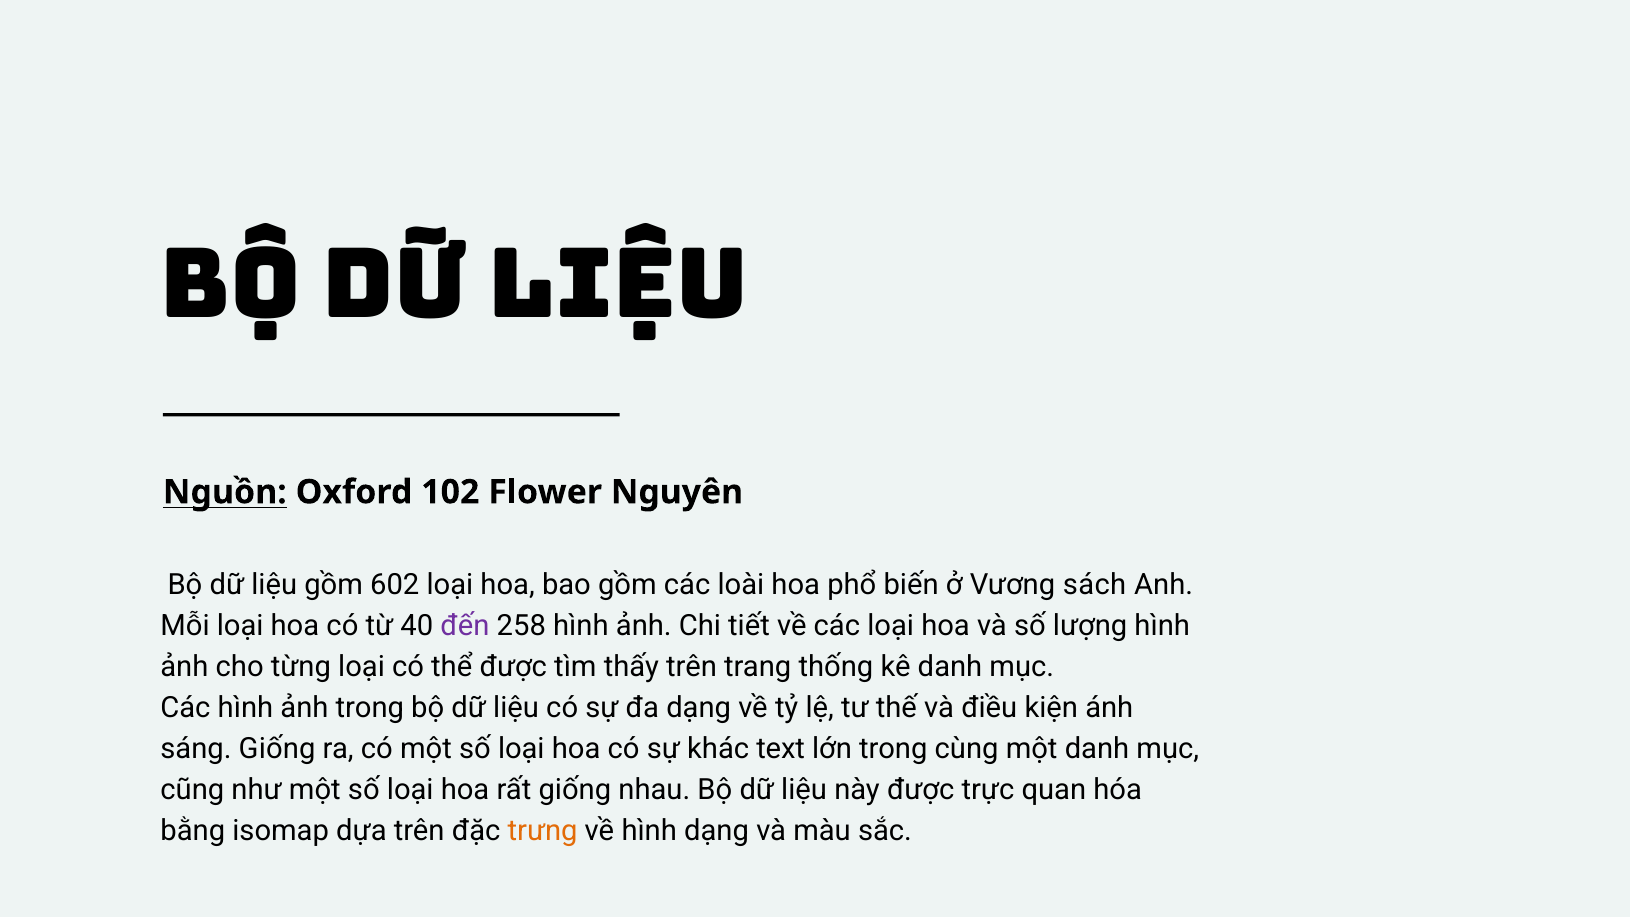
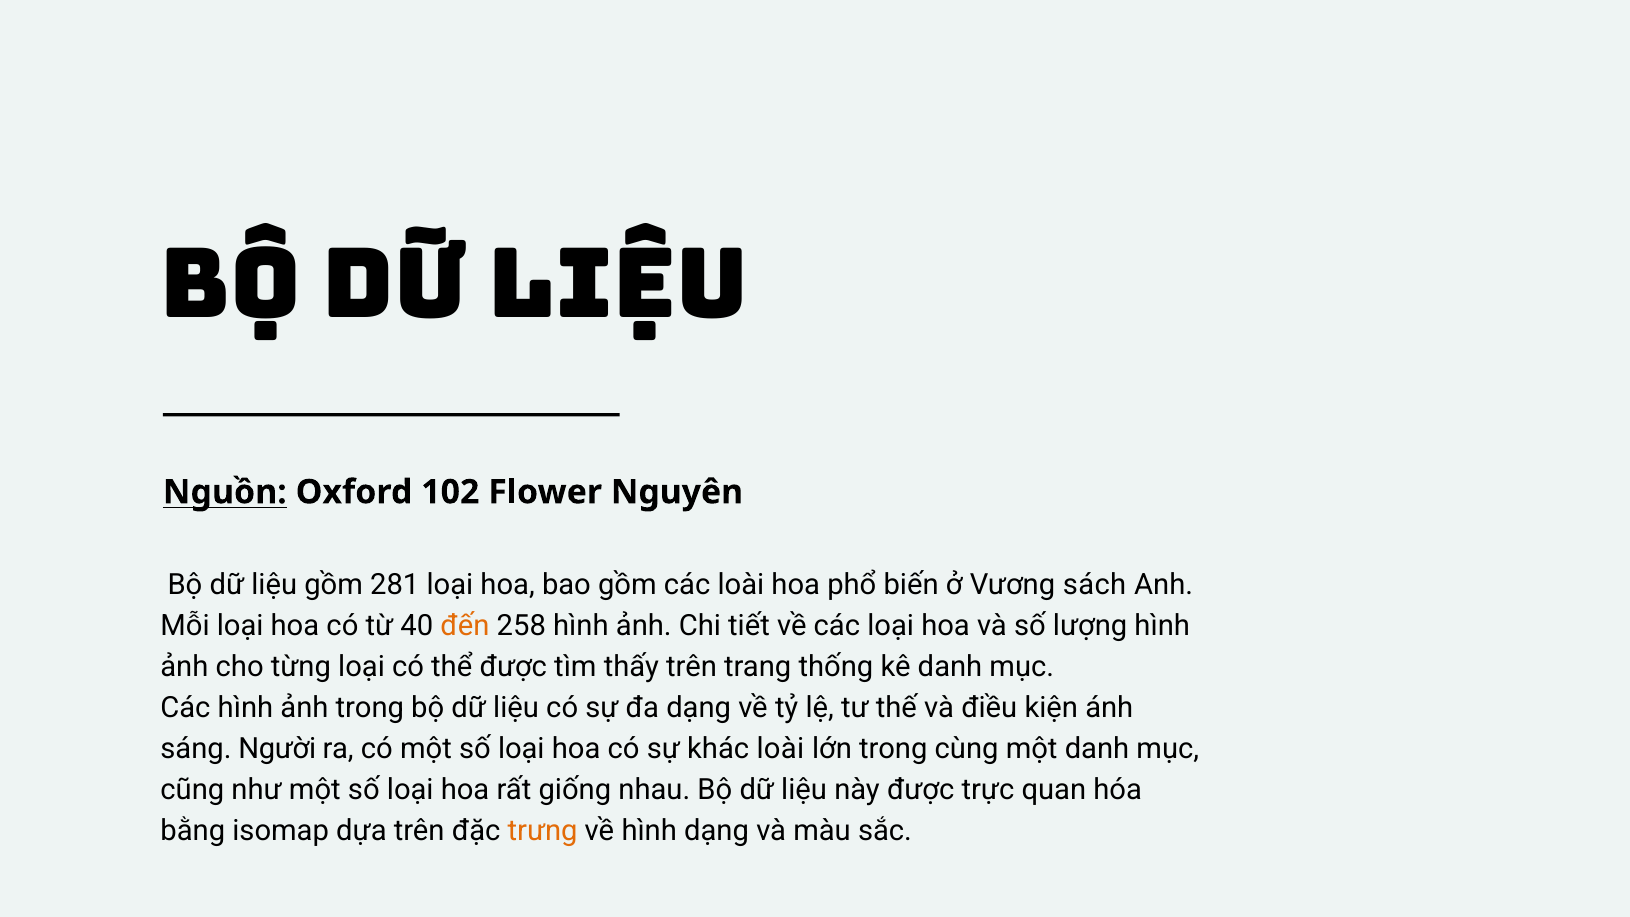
602: 602 -> 281 (395, 585)
đến colour: purple -> orange (465, 626)
sáng Giống: Giống -> Người (277, 749)
khác text: text -> loài (780, 749)
